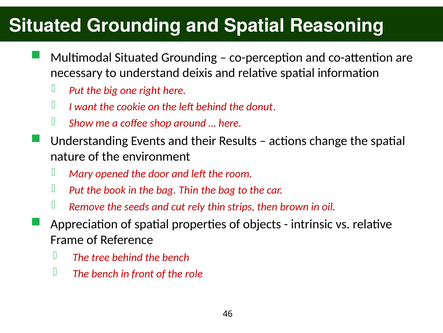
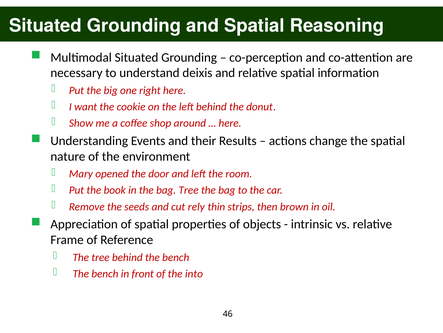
bag Thin: Thin -> Tree (189, 190)
role: role -> into (194, 273)
